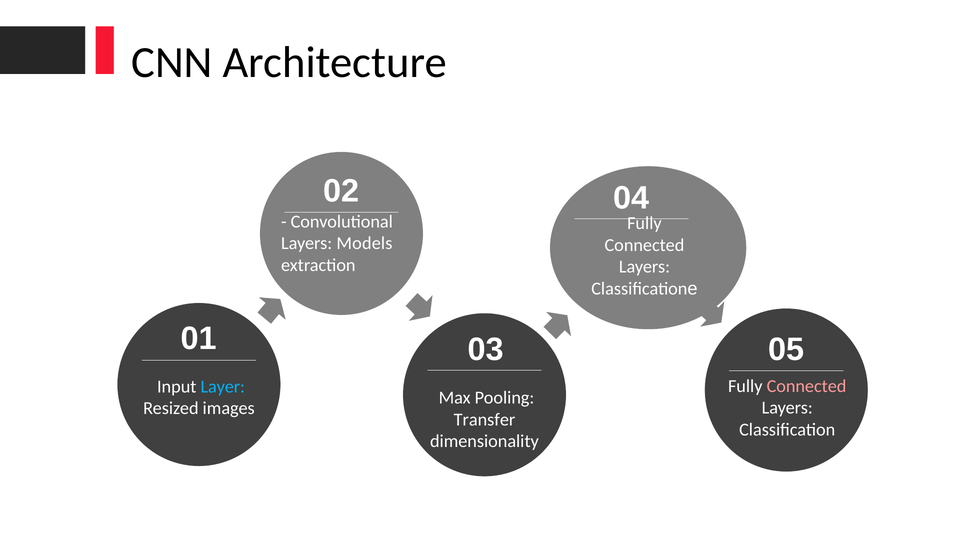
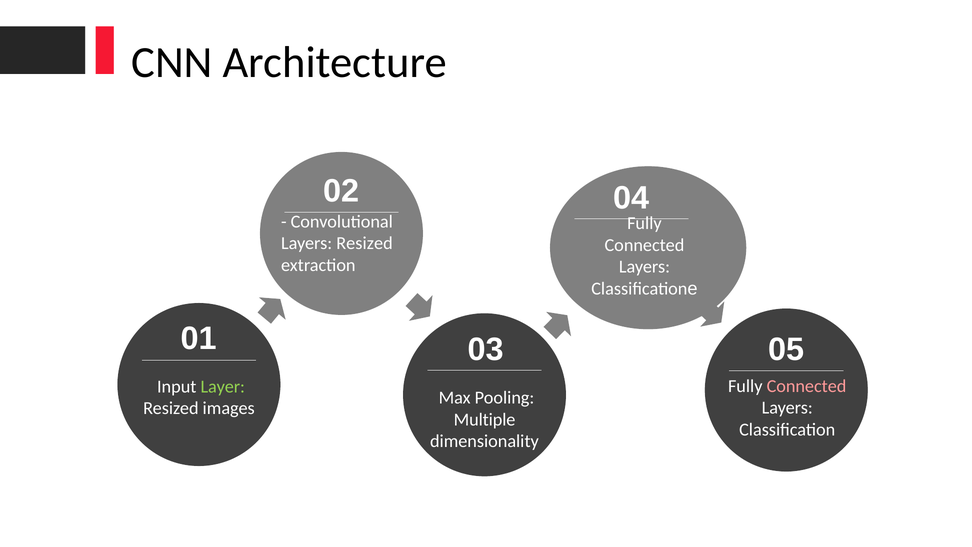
Layers Models: Models -> Resized (365, 243)
Layer colour: light blue -> light green (223, 386)
Transfer: Transfer -> Multiple (485, 419)
